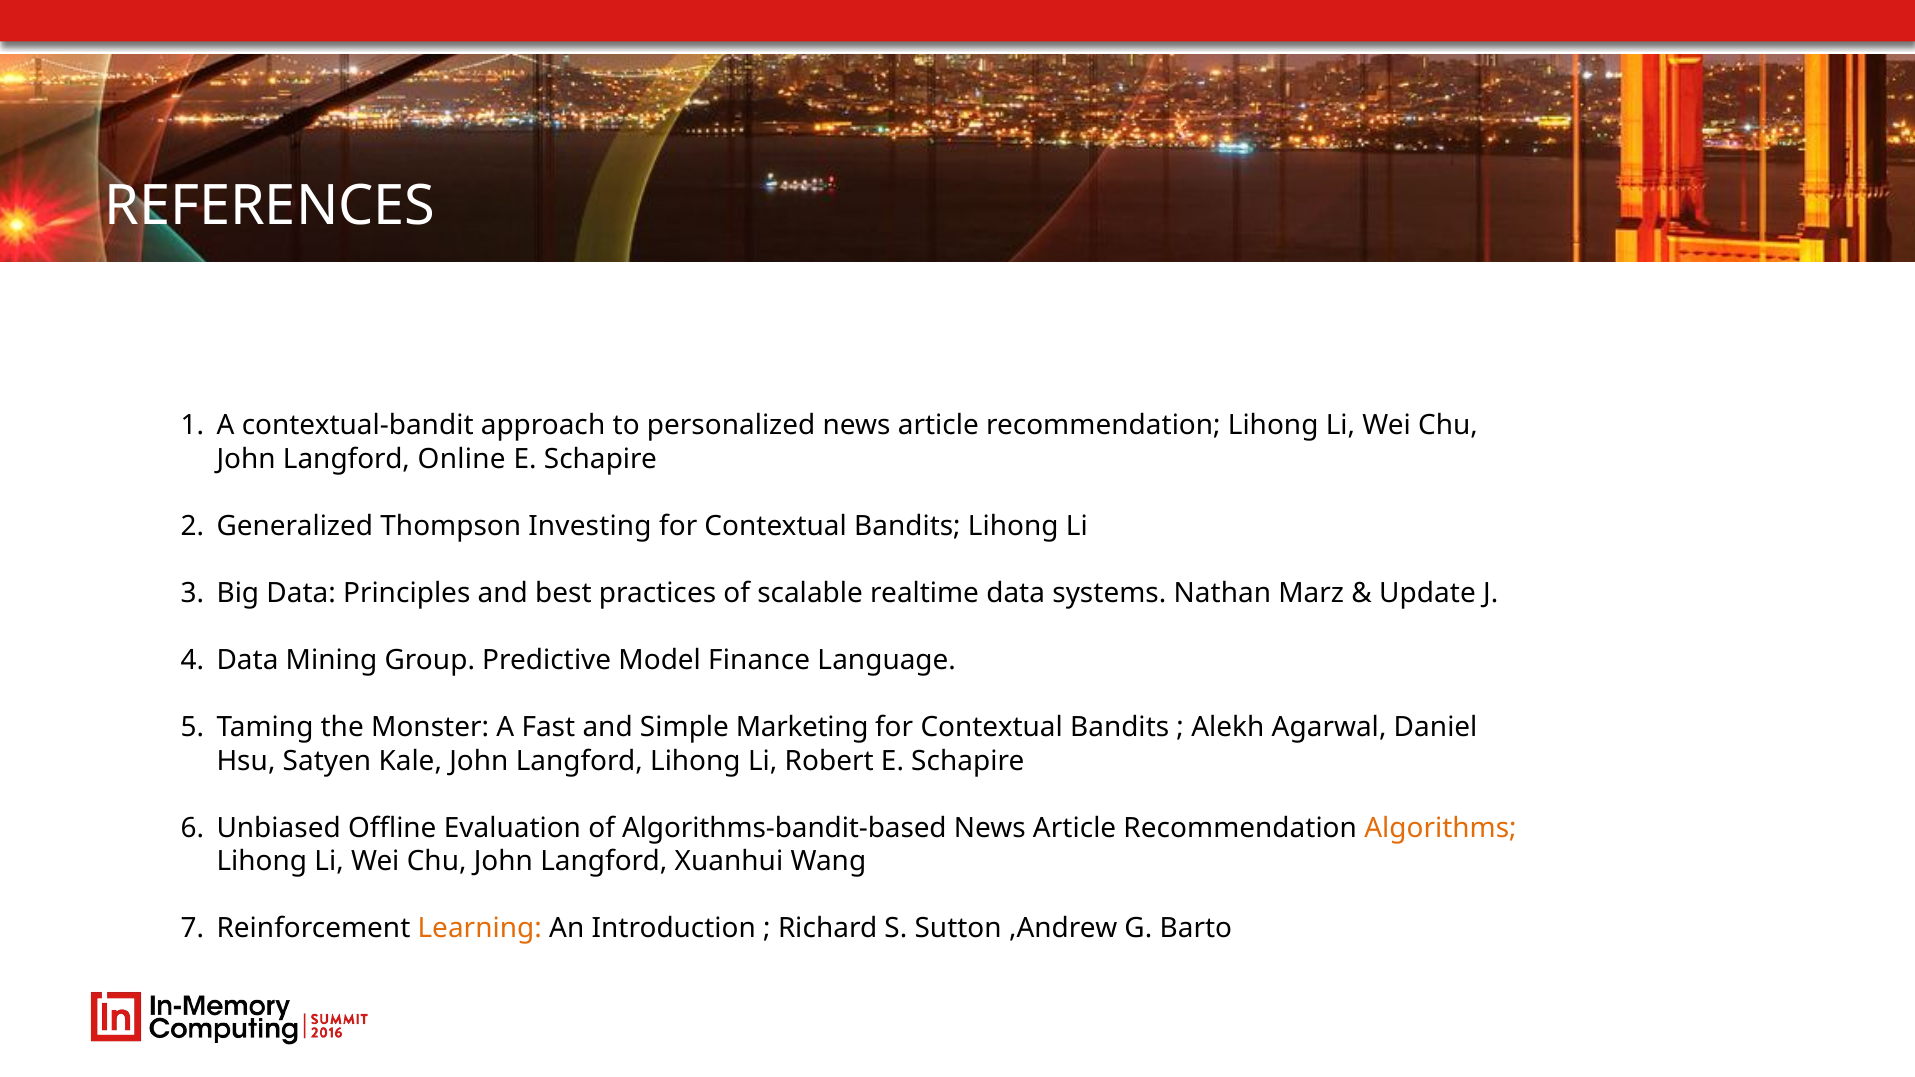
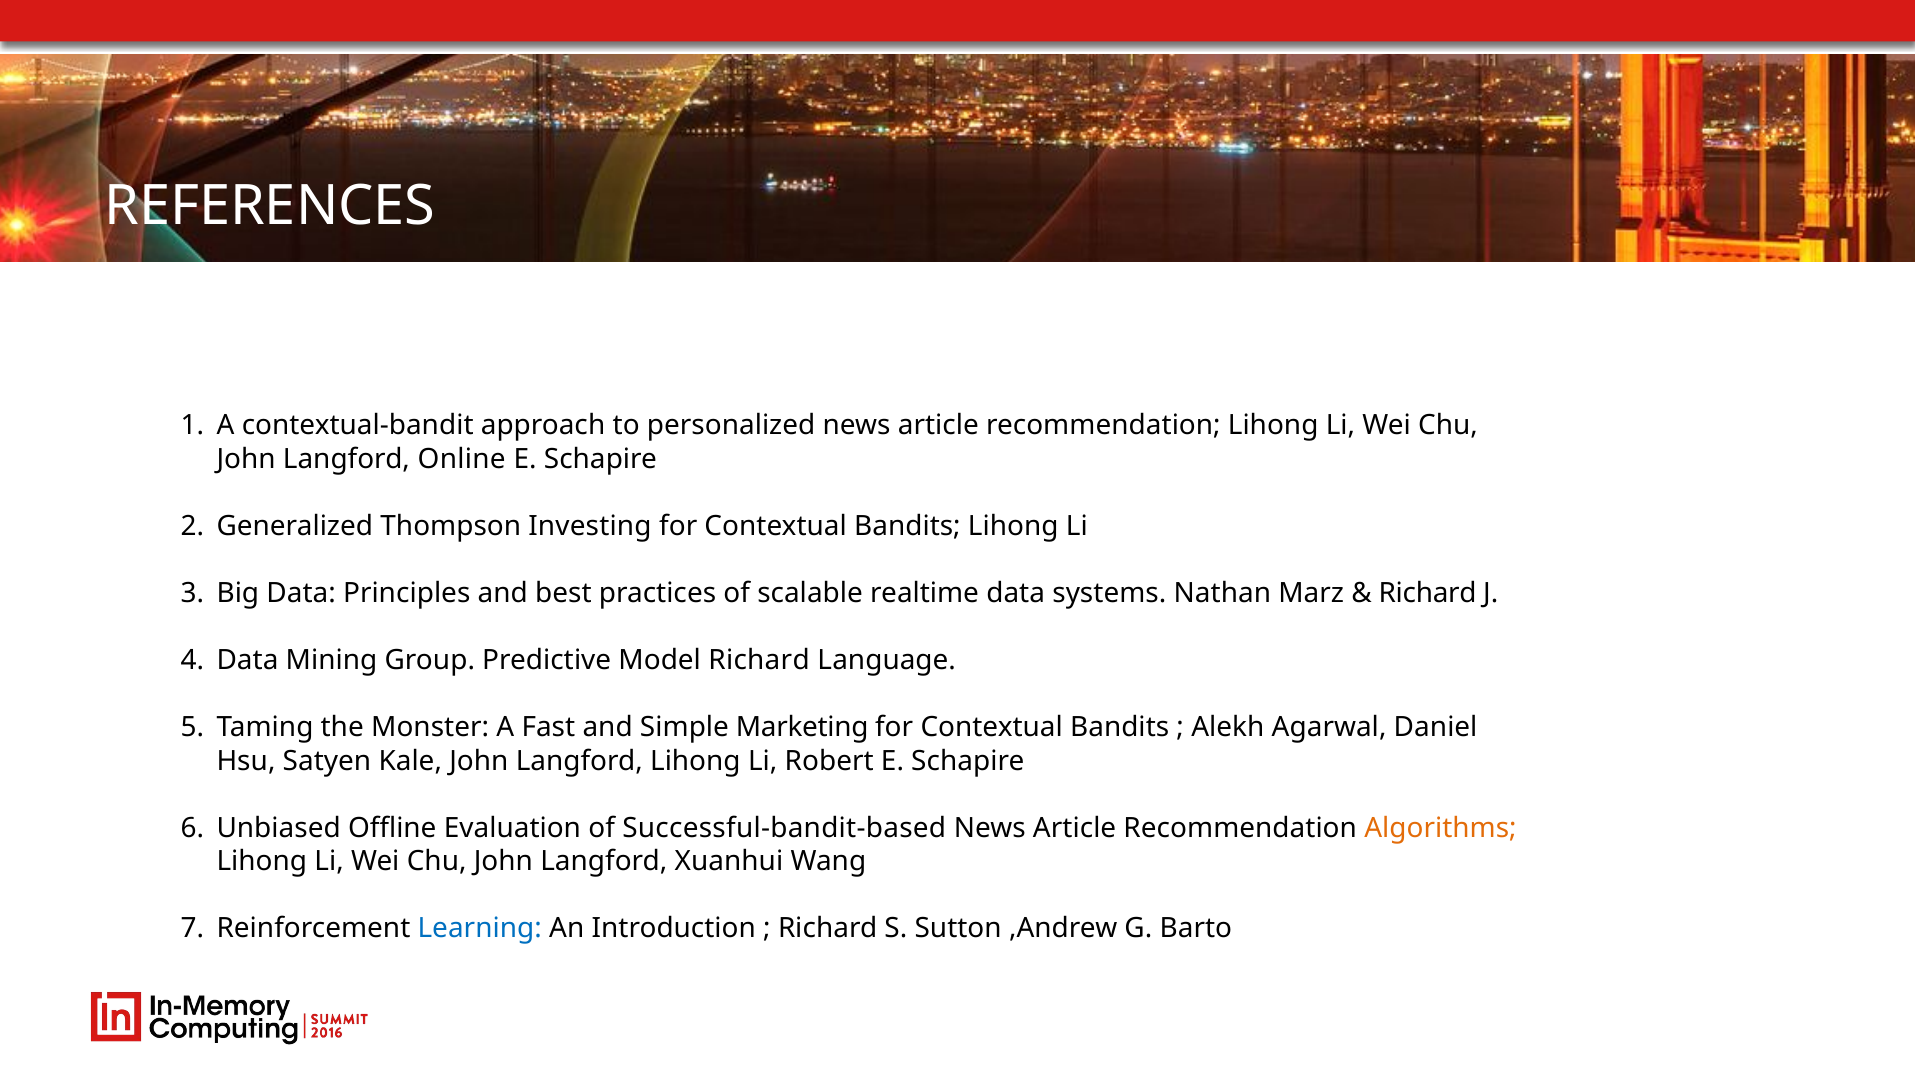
Update: Update -> Richard (1428, 593)
Model Finance: Finance -> Richard (759, 660)
Algorithms-bandit-based: Algorithms-bandit-based -> Successful-bandit-based (784, 828)
Learning colour: orange -> blue (480, 929)
